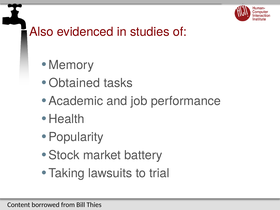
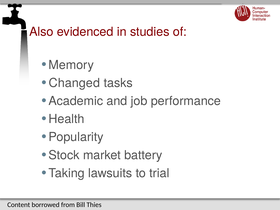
Obtained: Obtained -> Changed (74, 83)
